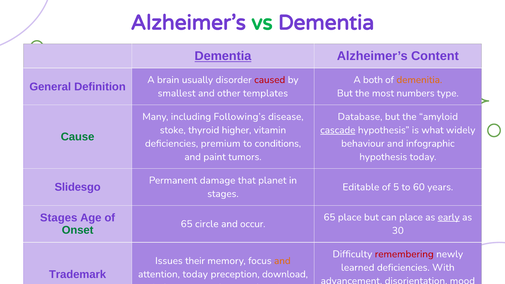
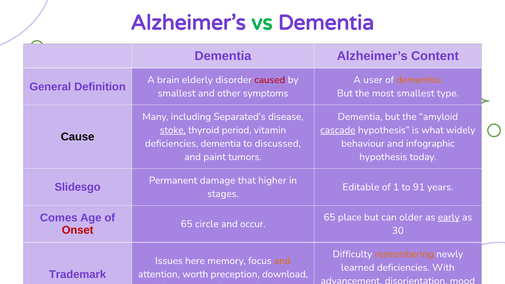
Dementia underline: present -> none (223, 56)
usually: usually -> elderly (197, 80)
both: both -> user (373, 80)
templates: templates -> symptoms (266, 93)
most numbers: numbers -> smallest (415, 93)
Following’s: Following’s -> Separated’s (240, 117)
Database: Database -> Dementia (360, 117)
stoke underline: none -> present (173, 130)
higher: higher -> period (237, 130)
Cause colour: green -> black (78, 137)
deficiencies premium: premium -> dementia (221, 143)
conditions: conditions -> discussed (278, 143)
planet: planet -> higher (272, 180)
5: 5 -> 1 (396, 187)
60: 60 -> 91 (419, 187)
Stages: Stages -> Comes (59, 218)
can place: place -> older (411, 217)
Onset colour: green -> red (78, 230)
remembering colour: red -> orange (404, 254)
their: their -> here (195, 261)
attention today: today -> worth (195, 274)
